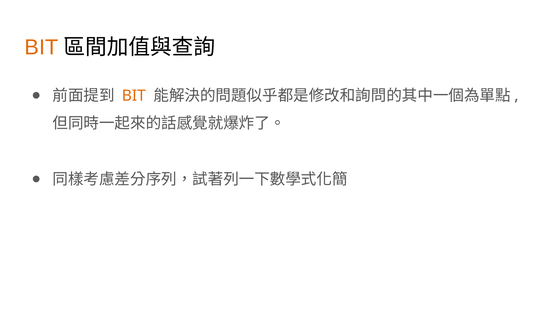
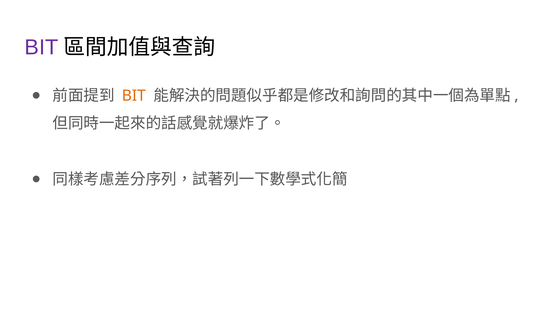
BIT colour: orange -> purple (41, 47)
